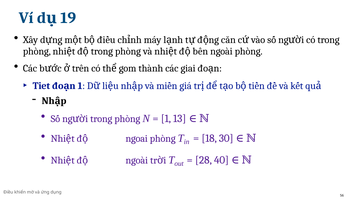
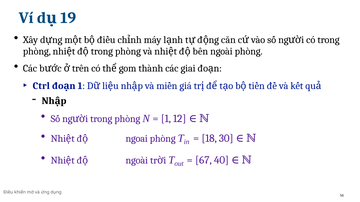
Tiet: Tiet -> Ctrl (41, 86)
13: 13 -> 12 (180, 119)
28: 28 -> 67 (203, 160)
